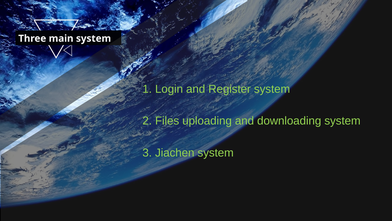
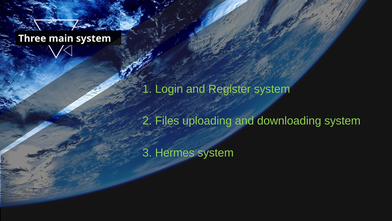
Jiachen: Jiachen -> Hermes (175, 152)
